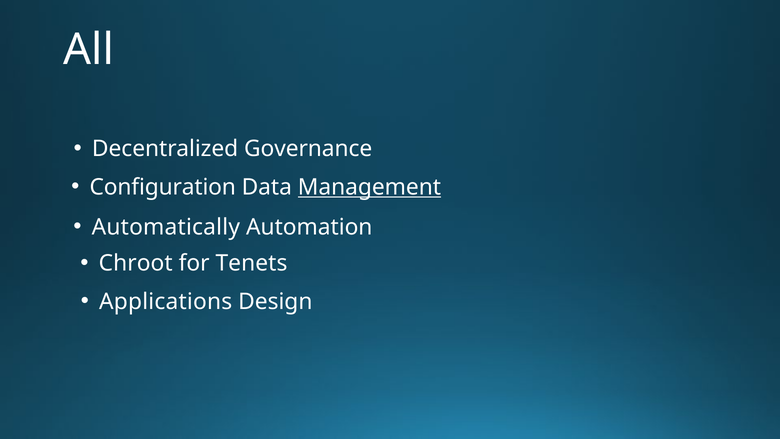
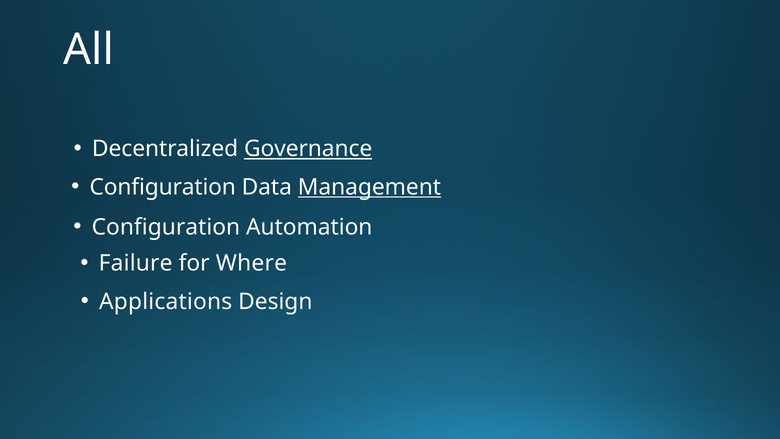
Governance underline: none -> present (308, 149)
Automatically: Automatically -> Configuration (166, 227)
Chroot: Chroot -> Failure (136, 263)
Tenets: Tenets -> Where (251, 263)
